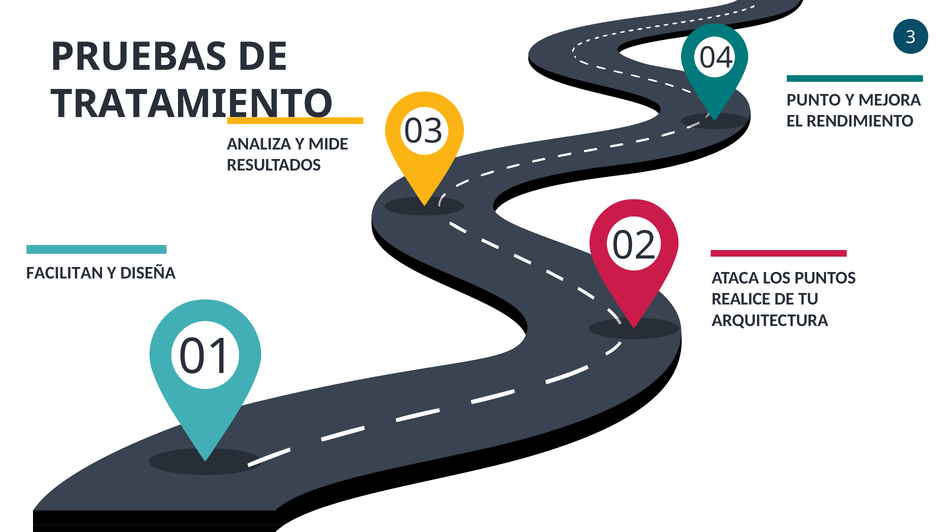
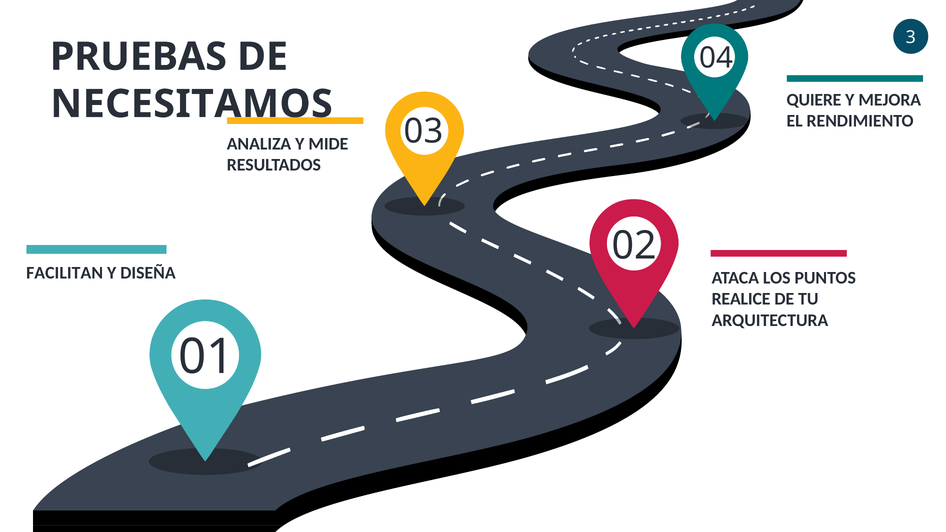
PUNTO: PUNTO -> QUIERE (814, 100)
TRATAMIENTO: TRATAMIENTO -> NECESITAMOS (191, 104)
